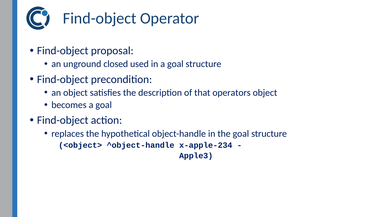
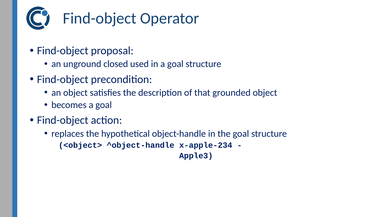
operators: operators -> grounded (232, 92)
